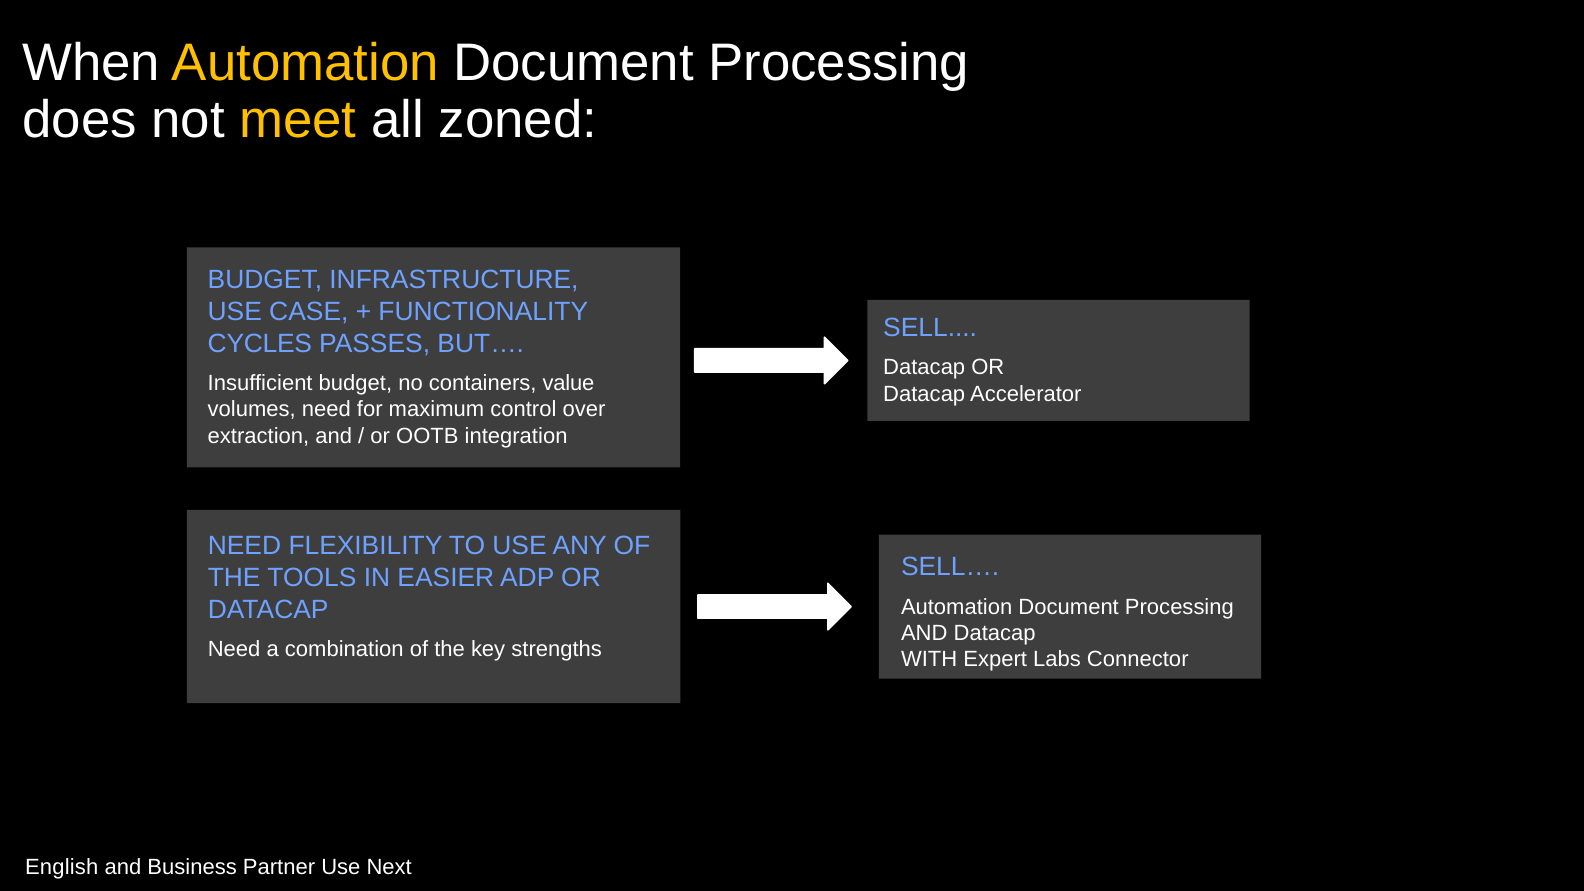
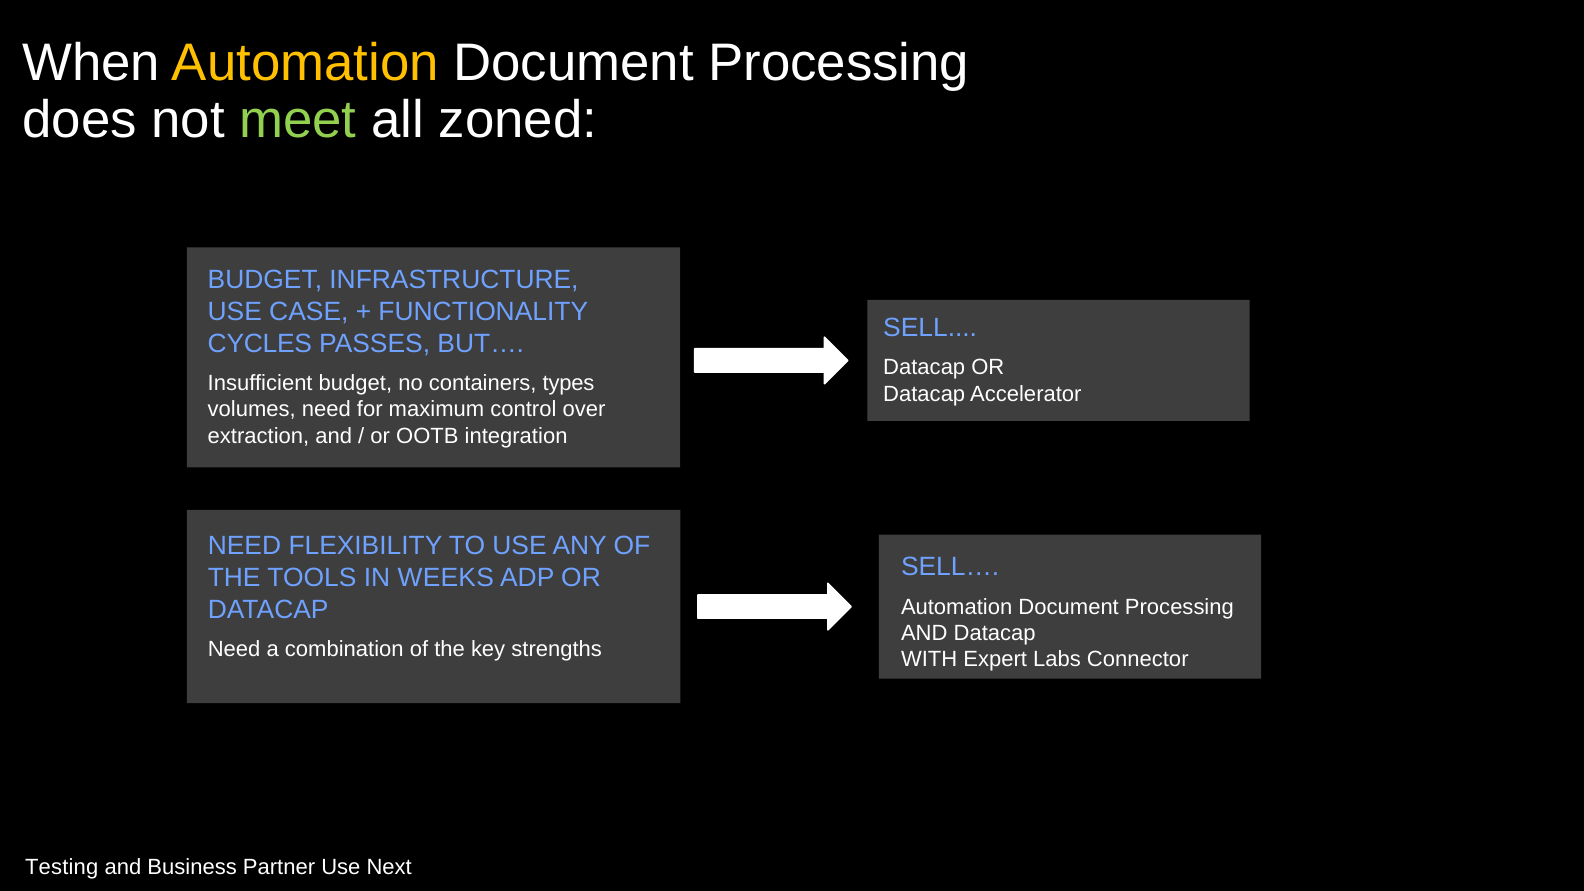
meet colour: yellow -> light green (298, 120)
value: value -> types (569, 383)
EASIER: EASIER -> WEEKS (446, 578)
English: English -> Testing (62, 867)
